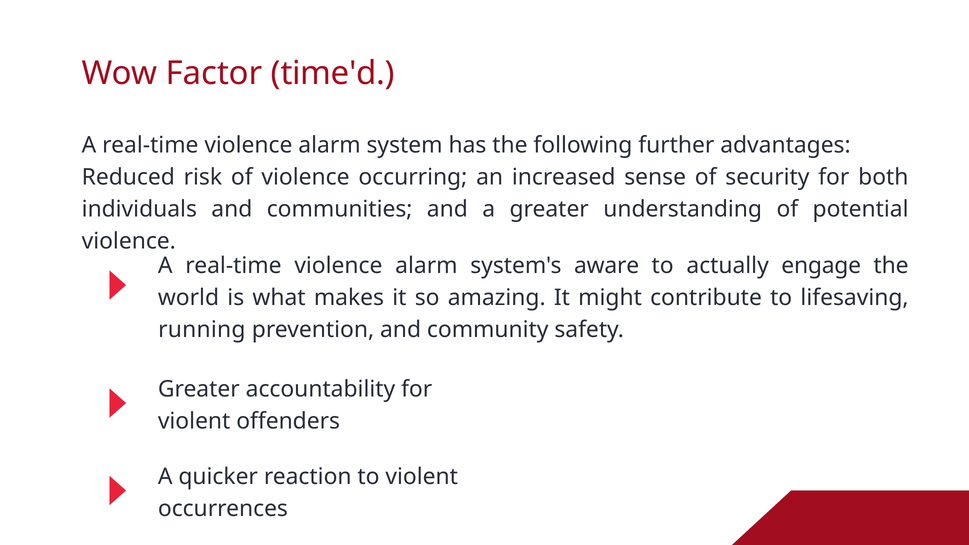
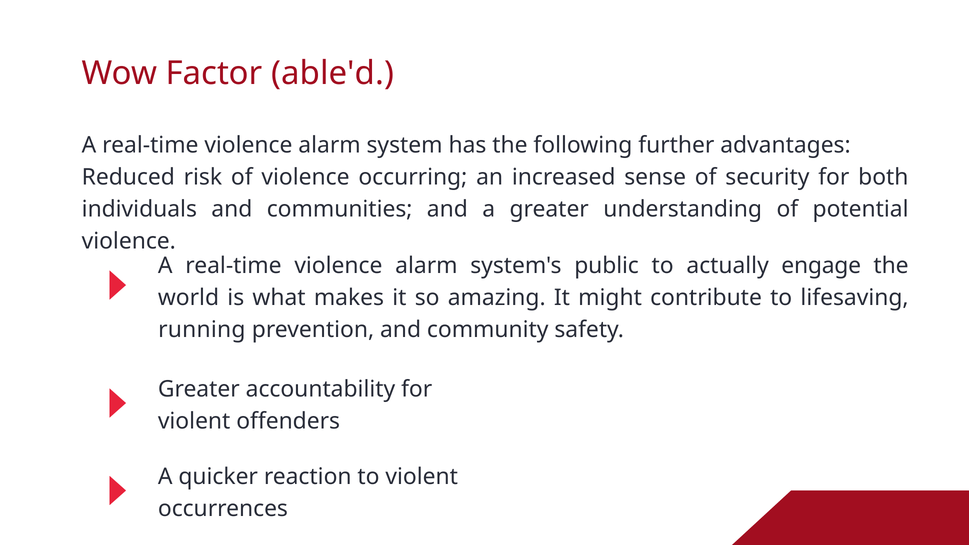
time'd: time'd -> able'd (333, 73)
aware: aware -> public (607, 266)
